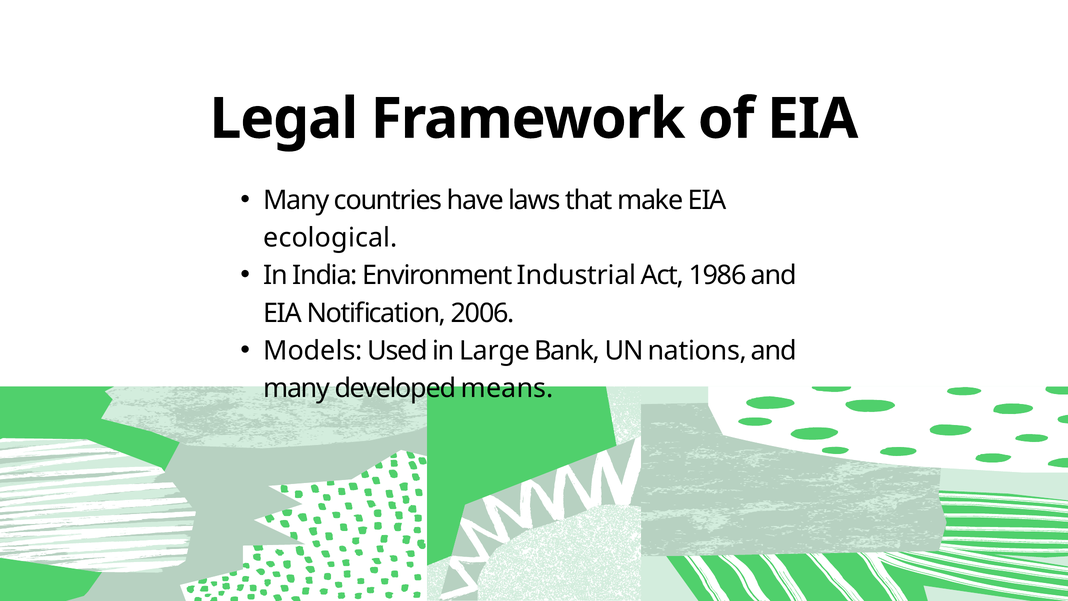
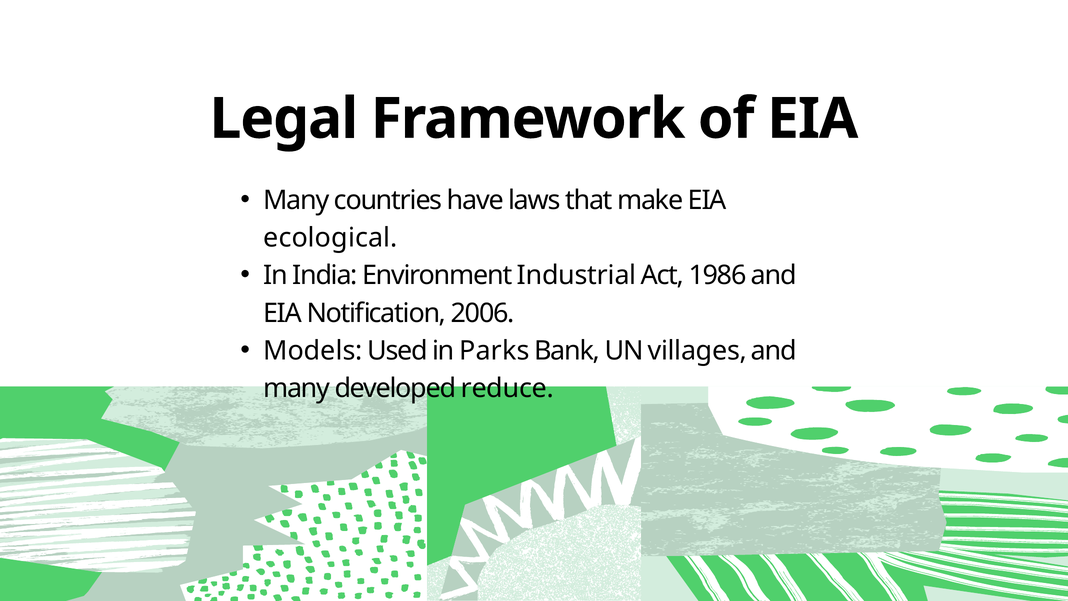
Large: Large -> Parks (494, 351)
nations: nations -> villages (697, 351)
means: means -> reduce (507, 388)
